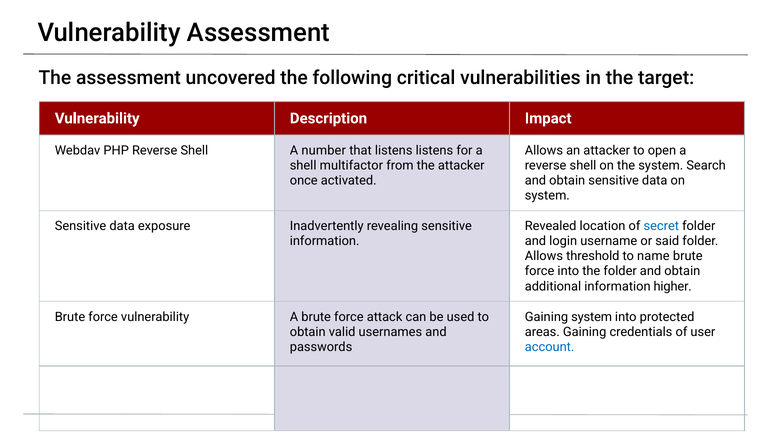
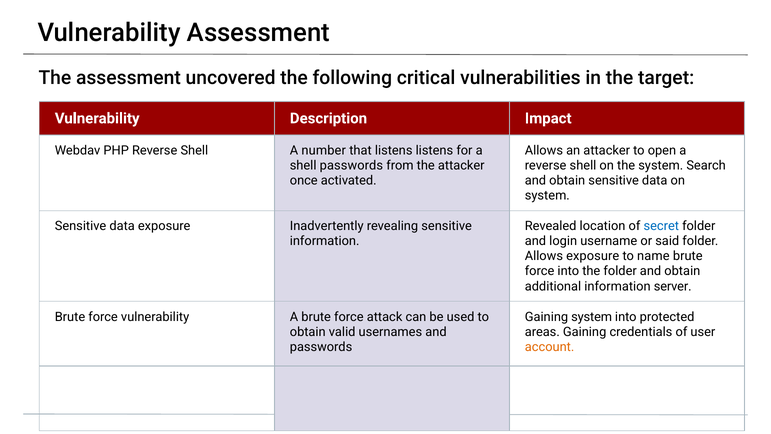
shell multifactor: multifactor -> passwords (351, 165)
Allows threshold: threshold -> exposure (593, 256)
higher: higher -> server (673, 286)
account colour: blue -> orange (550, 347)
